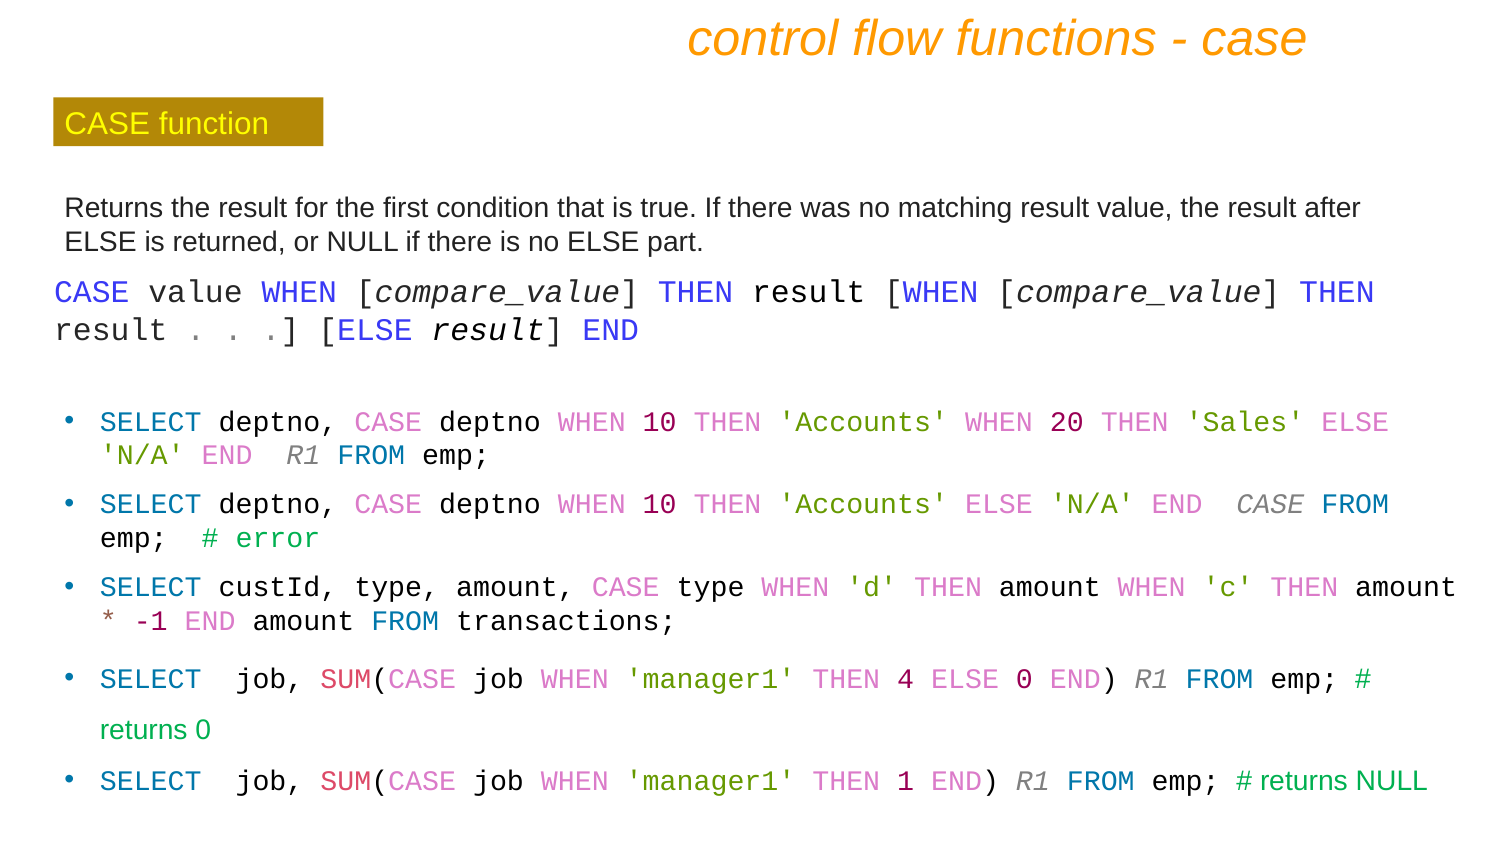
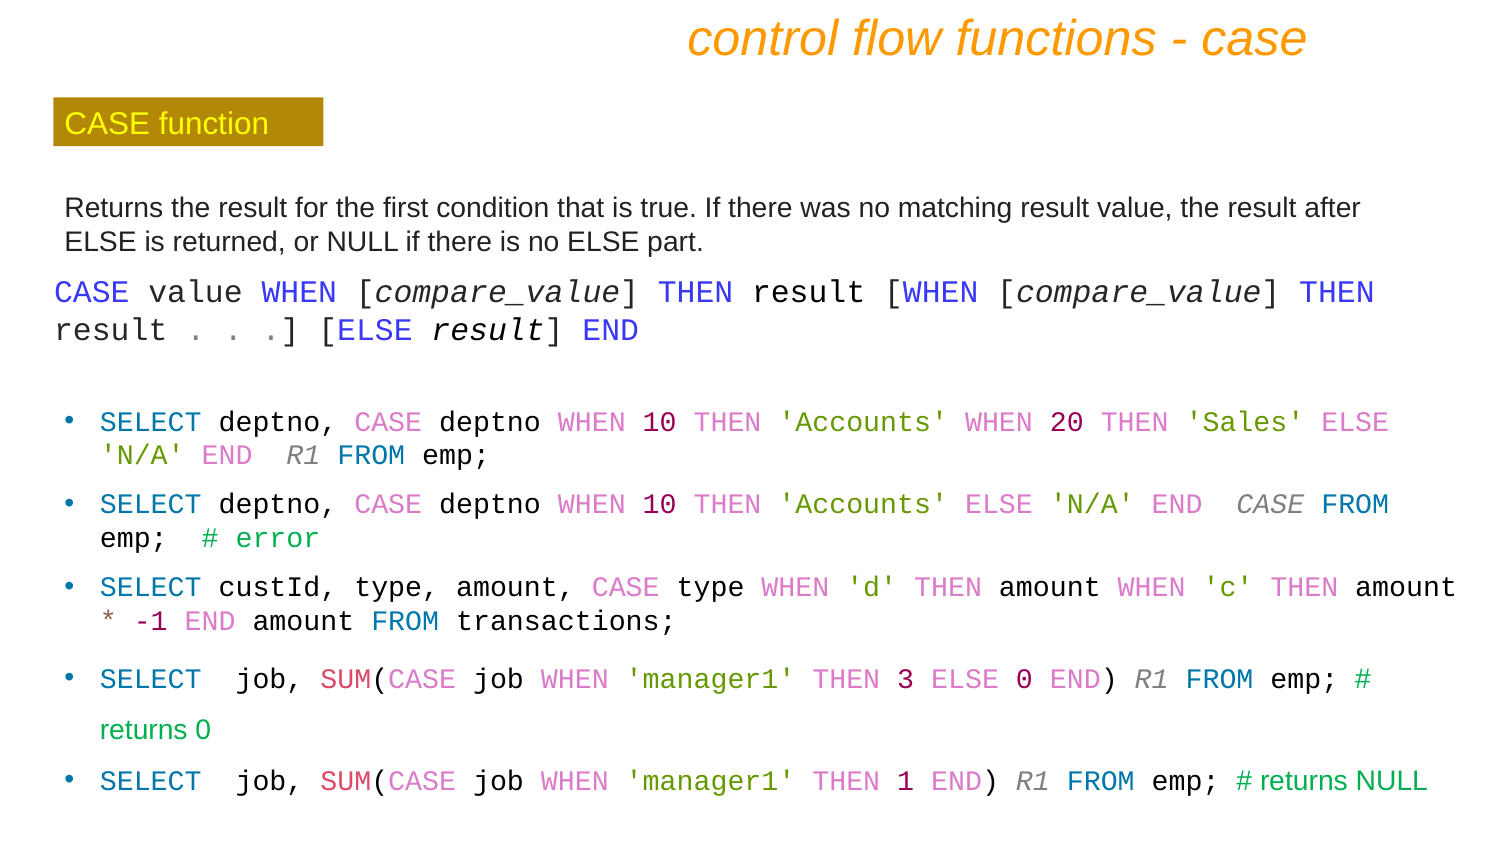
4: 4 -> 3 (906, 679)
